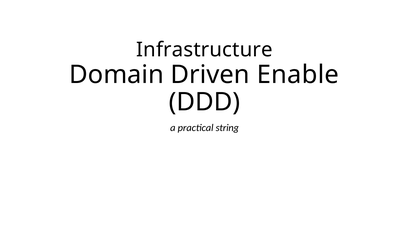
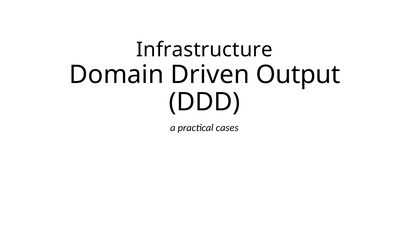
Enable: Enable -> Output (298, 75)
string: string -> cases (227, 128)
